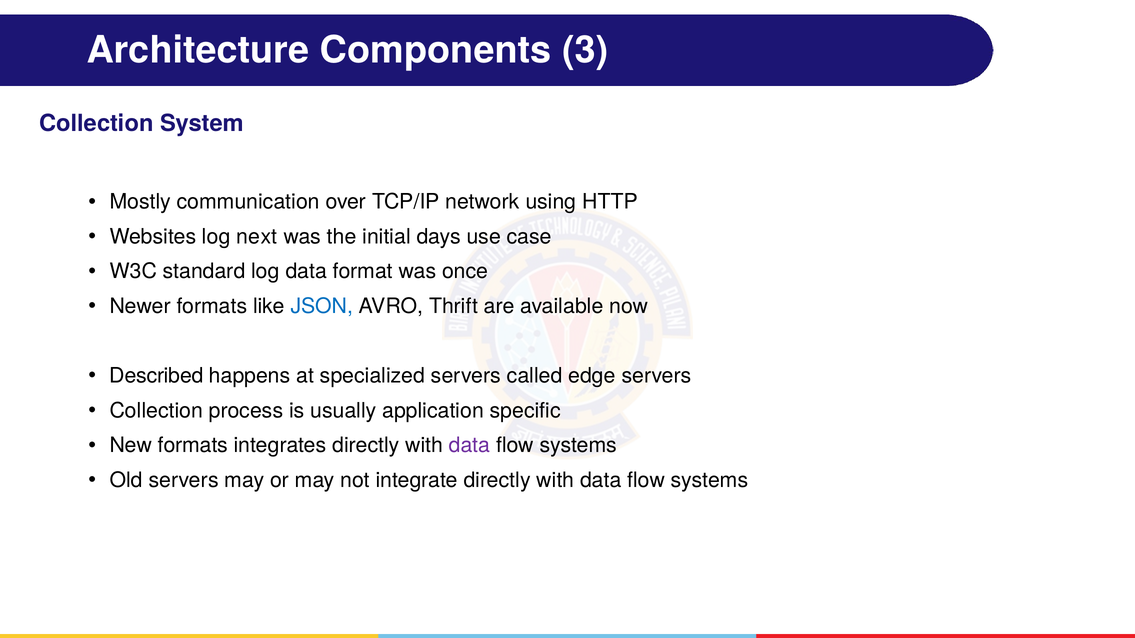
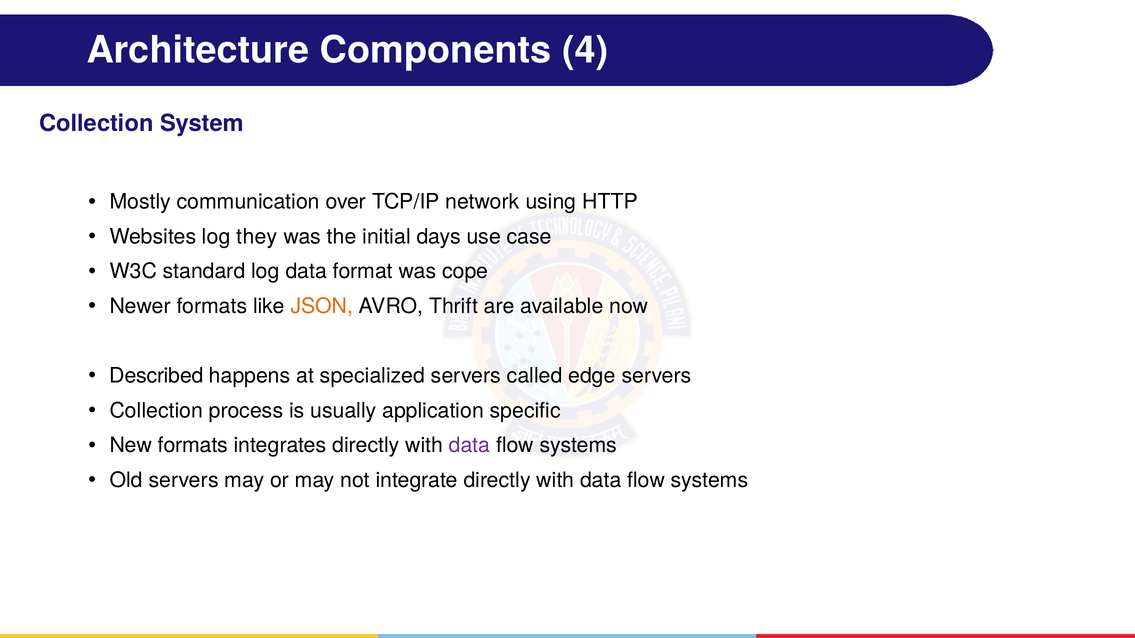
3: 3 -> 4 (585, 50)
next: next -> they (257, 237)
once: once -> cope (465, 272)
JSON colour: blue -> orange (322, 306)
